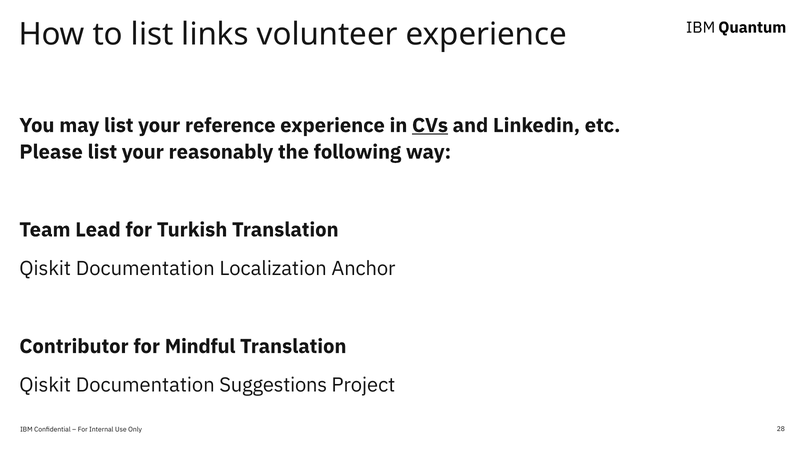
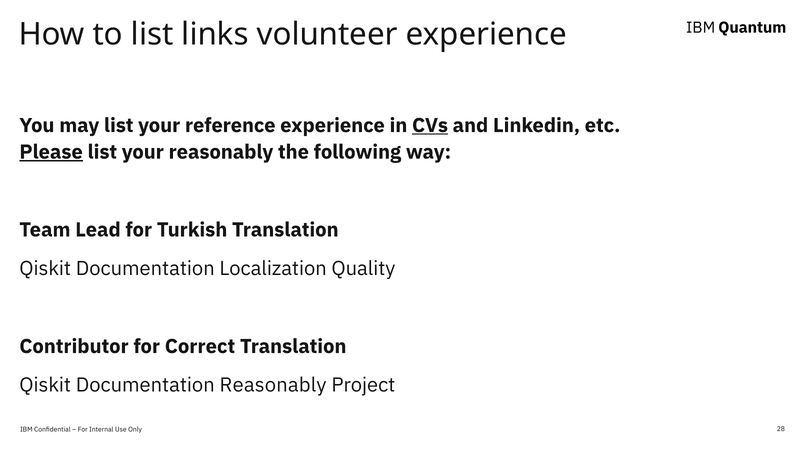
Please underline: none -> present (51, 152)
Anchor: Anchor -> Quality (363, 269)
Mindful: Mindful -> Correct (200, 346)
Documentation Suggestions: Suggestions -> Reasonably (273, 385)
